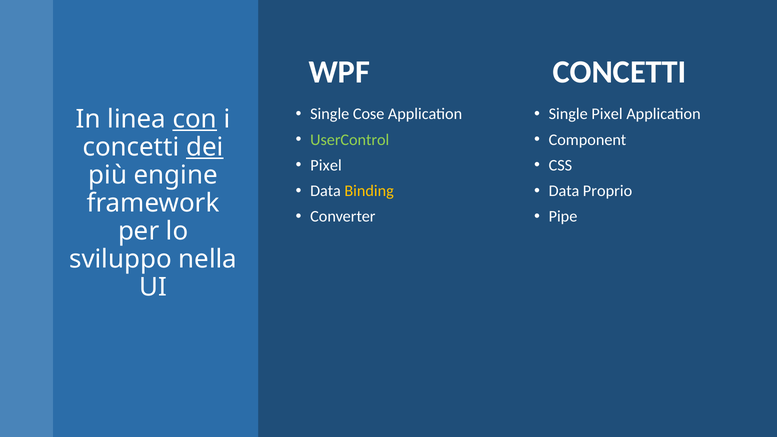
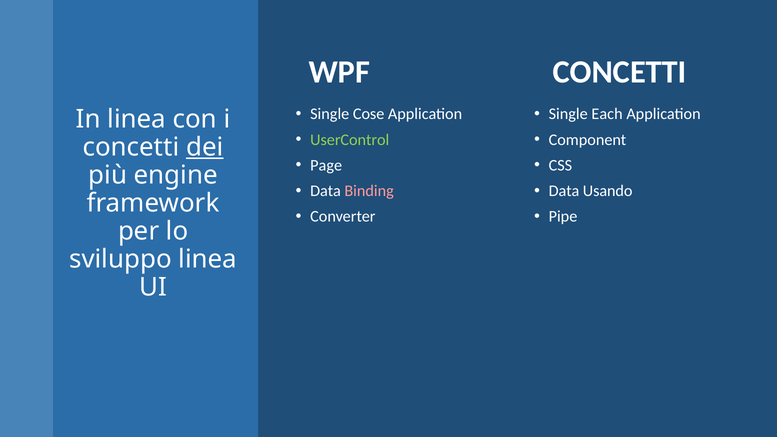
Single Pixel: Pixel -> Each (607, 114)
con underline: present -> none (195, 119)
Pixel: Pixel -> Page (326, 165)
Binding colour: yellow -> pink (369, 191)
Proprio: Proprio -> Usando (608, 191)
sviluppo nella: nella -> linea (208, 259)
